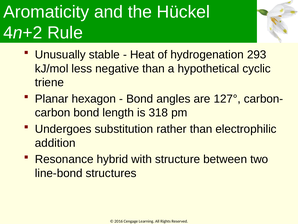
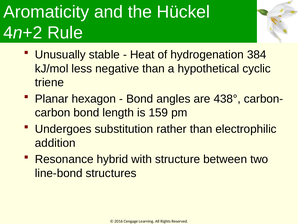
293: 293 -> 384 (257, 55)
127°: 127° -> 438° (227, 99)
318: 318 -> 159 (158, 113)
